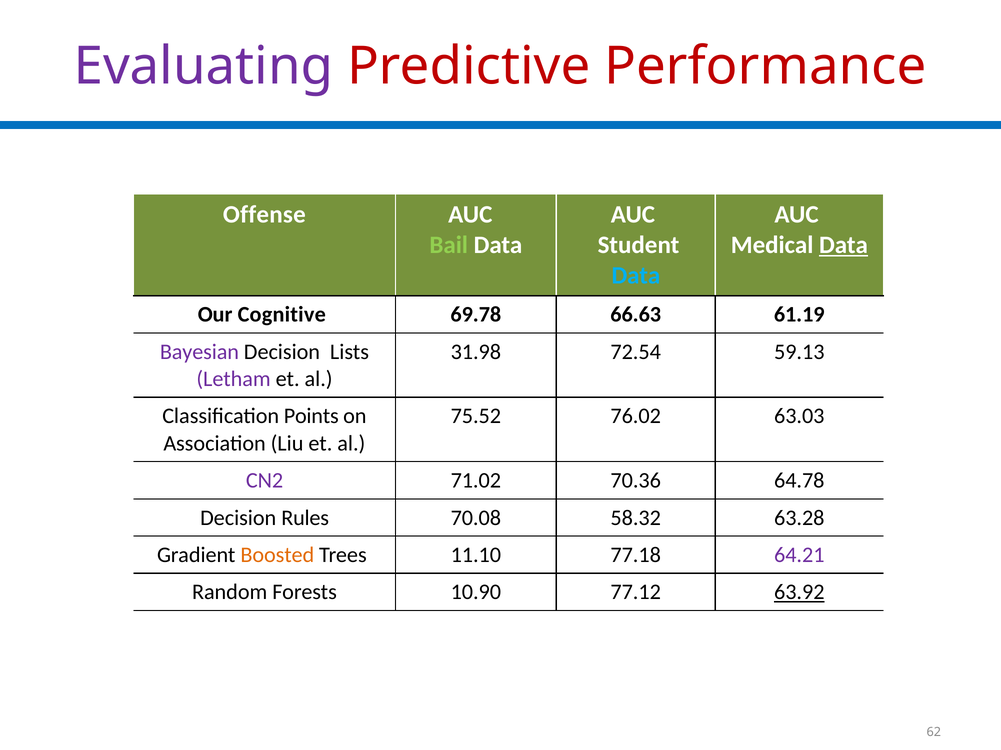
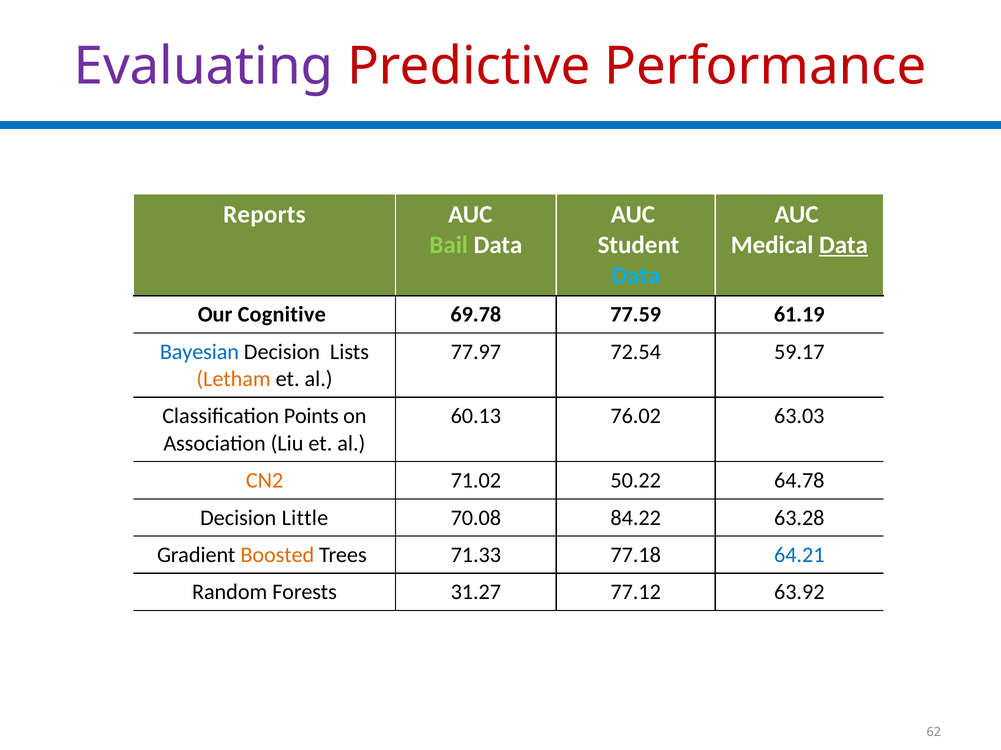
Offense: Offense -> Reports (264, 215)
66.63: 66.63 -> 77.59 (636, 315)
Bayesian colour: purple -> blue (199, 352)
31.98: 31.98 -> 77.97 (476, 352)
59.13: 59.13 -> 59.17 (799, 352)
Letham colour: purple -> orange (234, 379)
75.52: 75.52 -> 60.13 (476, 417)
CN2 colour: purple -> orange (265, 481)
70.36: 70.36 -> 50.22 (636, 481)
Rules: Rules -> Little (305, 518)
58.32: 58.32 -> 84.22 (636, 518)
11.10: 11.10 -> 71.33 (476, 555)
64.21 colour: purple -> blue (799, 555)
10.90: 10.90 -> 31.27 (476, 593)
63.92 underline: present -> none (799, 593)
